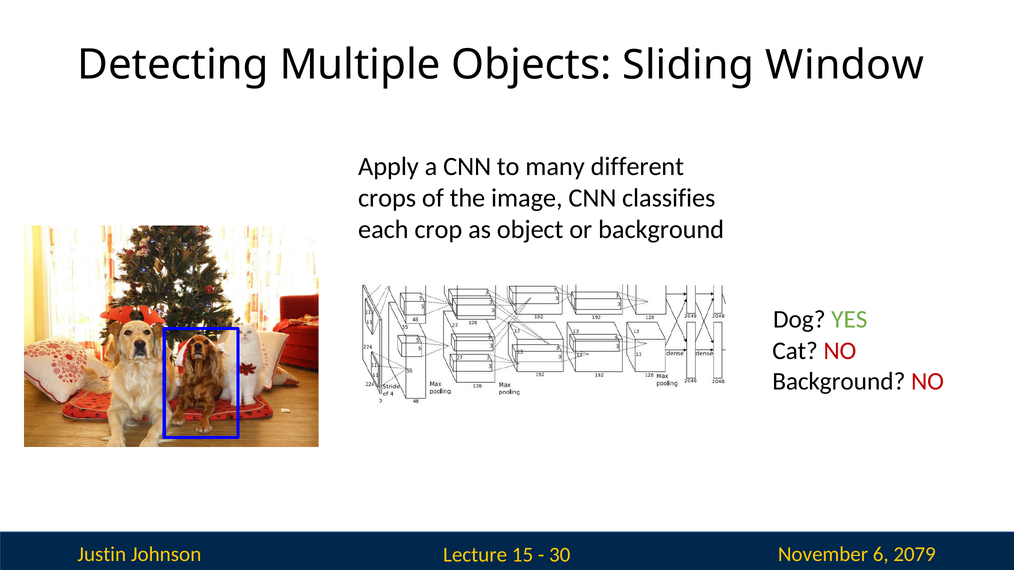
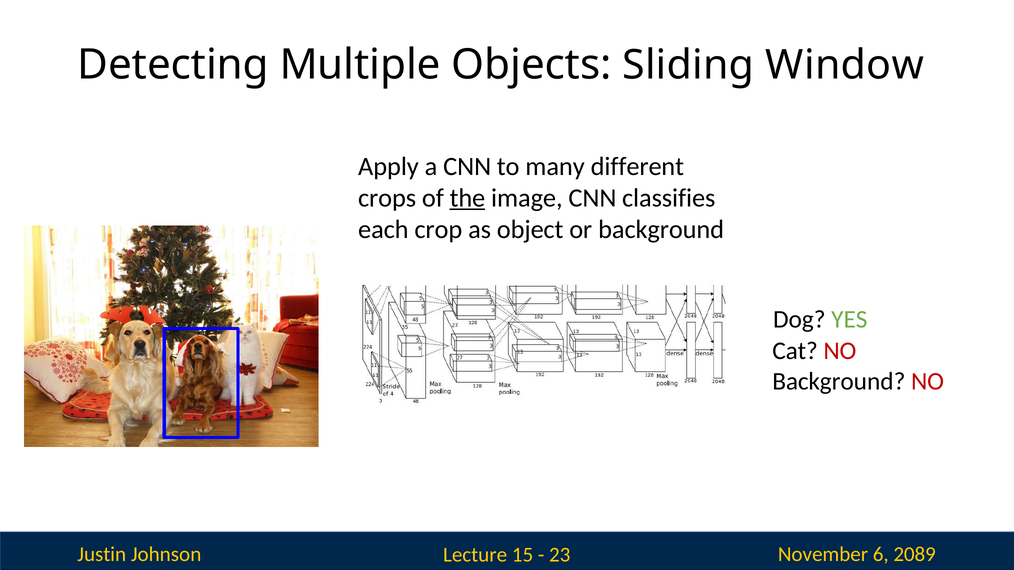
the underline: none -> present (467, 198)
30: 30 -> 23 (560, 555)
2079: 2079 -> 2089 (915, 555)
